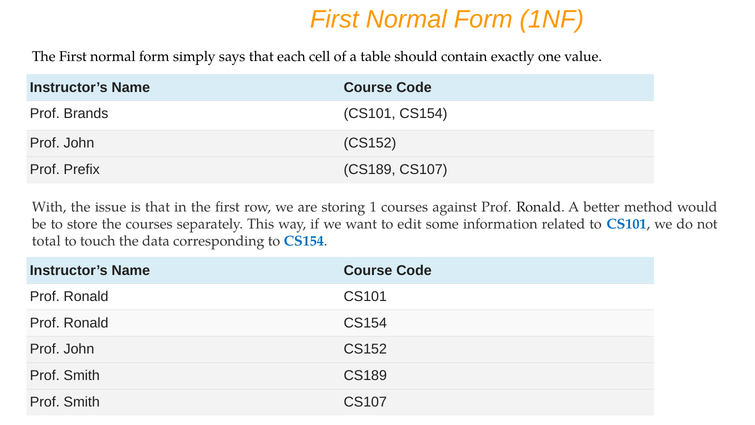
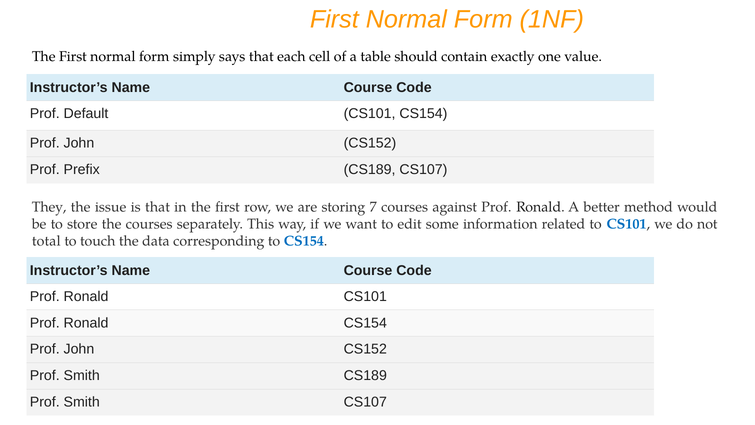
Brands: Brands -> Default (86, 113)
With: With -> They (49, 207)
1: 1 -> 7 (373, 207)
